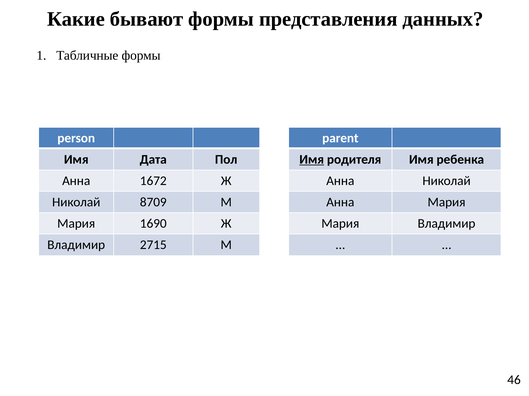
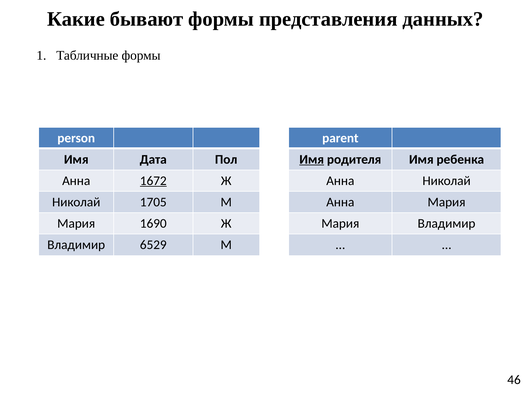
1672 underline: none -> present (153, 181)
8709: 8709 -> 1705 (153, 203)
2715: 2715 -> 6529 (153, 245)
